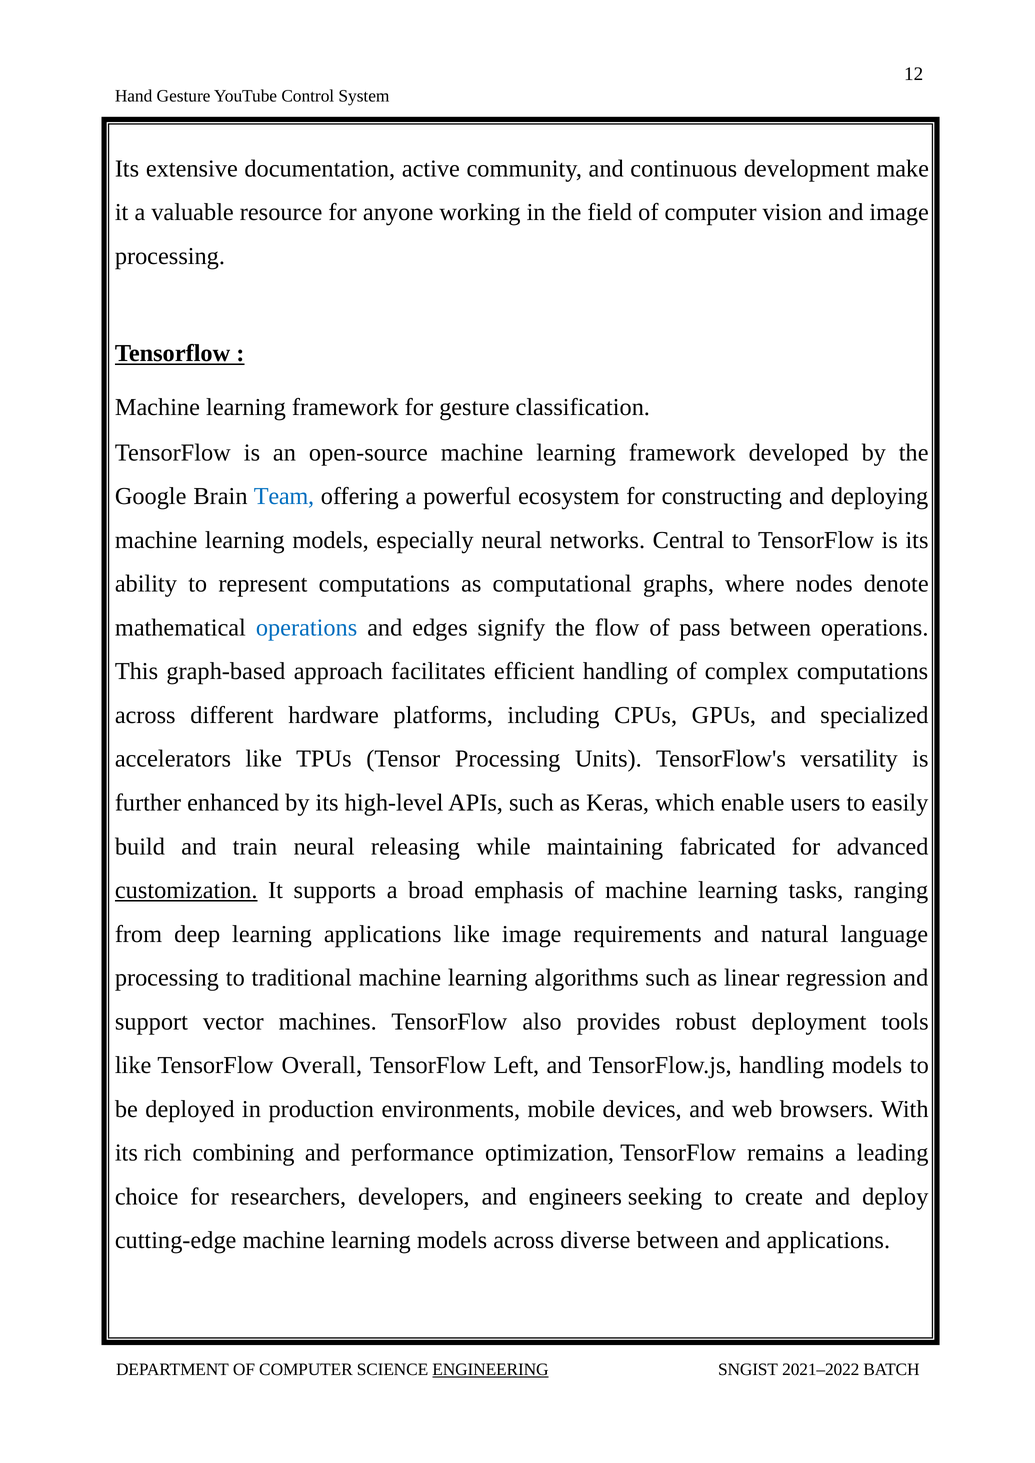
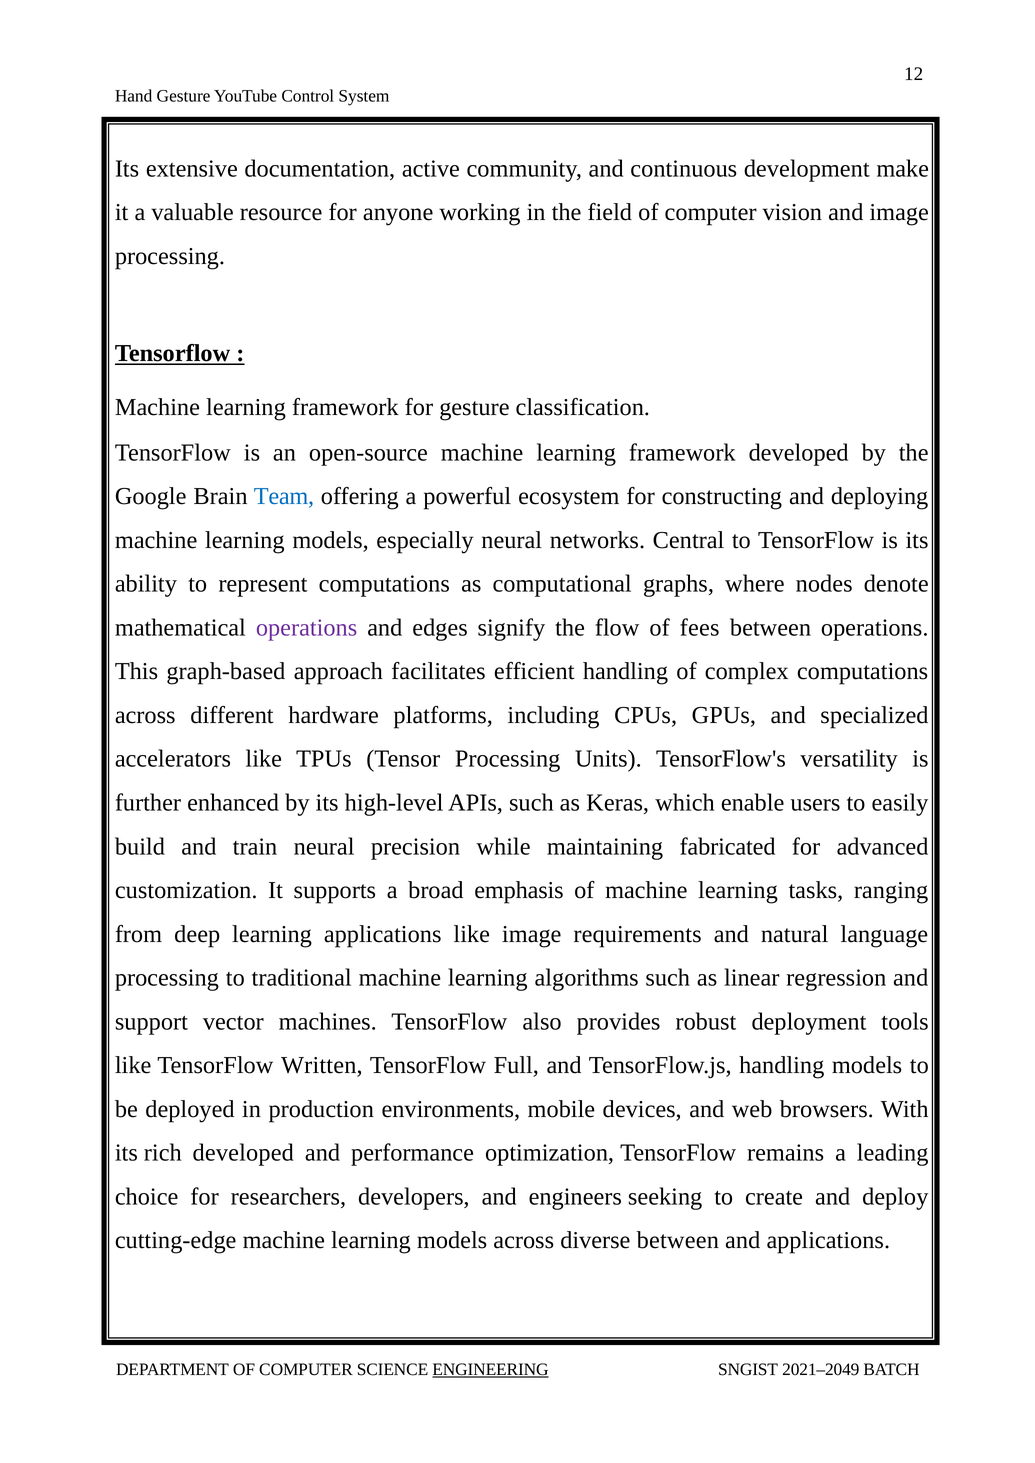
operations colour: blue -> purple (307, 628)
pass: pass -> fees (700, 628)
releasing: releasing -> precision (415, 847)
customization underline: present -> none (186, 890)
Overall: Overall -> Written (322, 1065)
Left: Left -> Full (516, 1065)
rich combining: combining -> developed (243, 1153)
2021–2022: 2021–2022 -> 2021–2049 (821, 1370)
